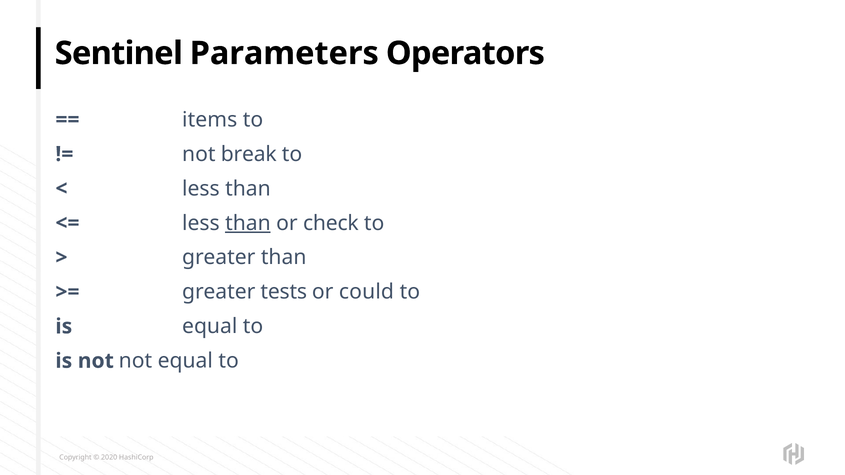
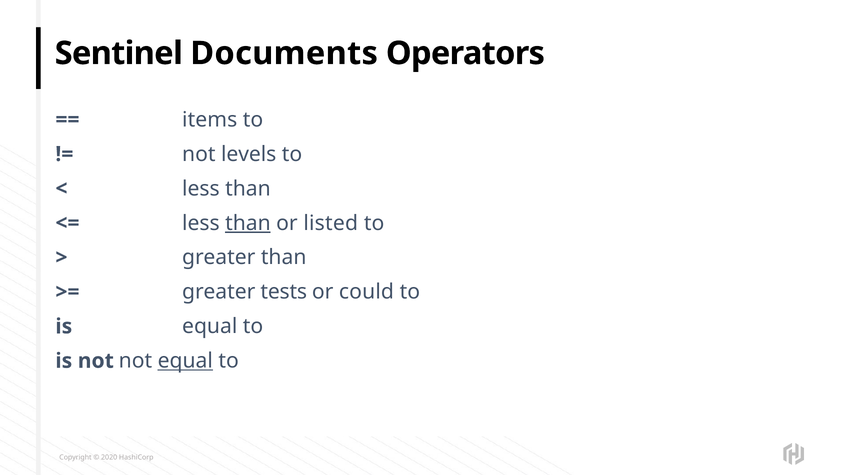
Parameters: Parameters -> Documents (284, 53)
break: break -> levels (249, 154)
check: check -> listed (331, 223)
equal underline: none -> present (185, 361)
